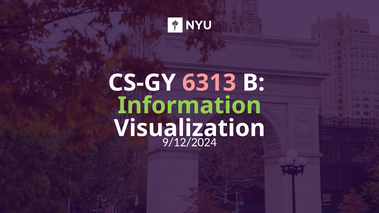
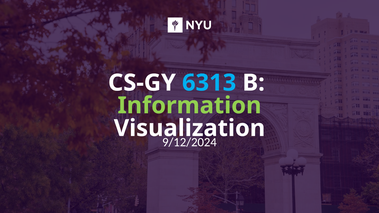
6313 colour: pink -> light blue (209, 83)
